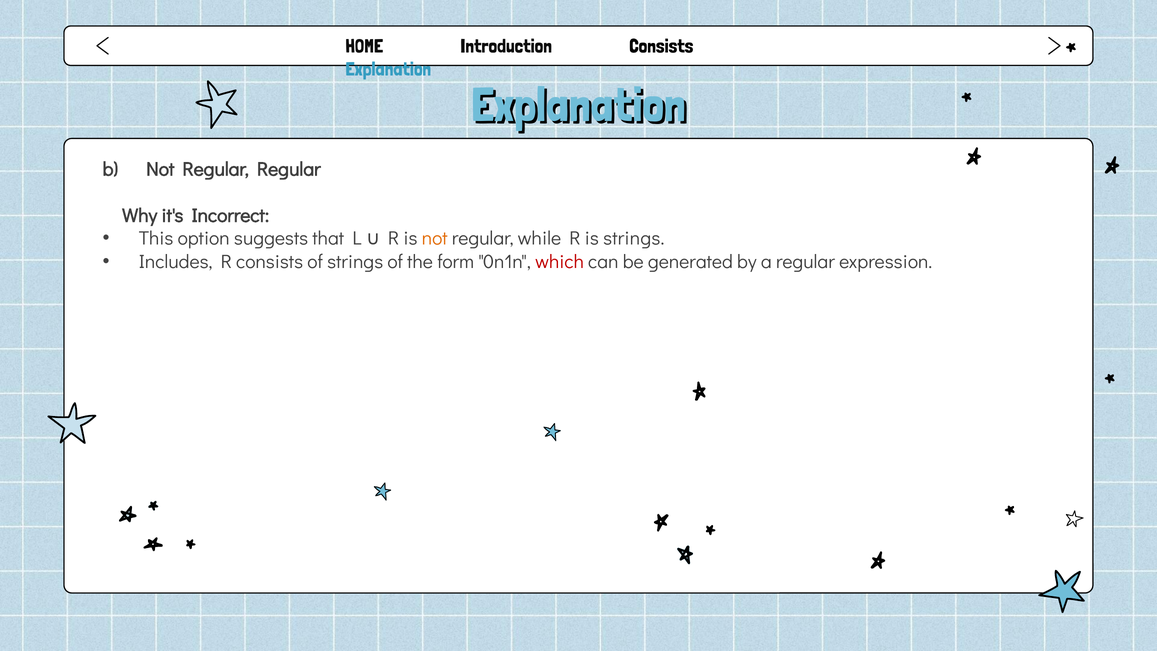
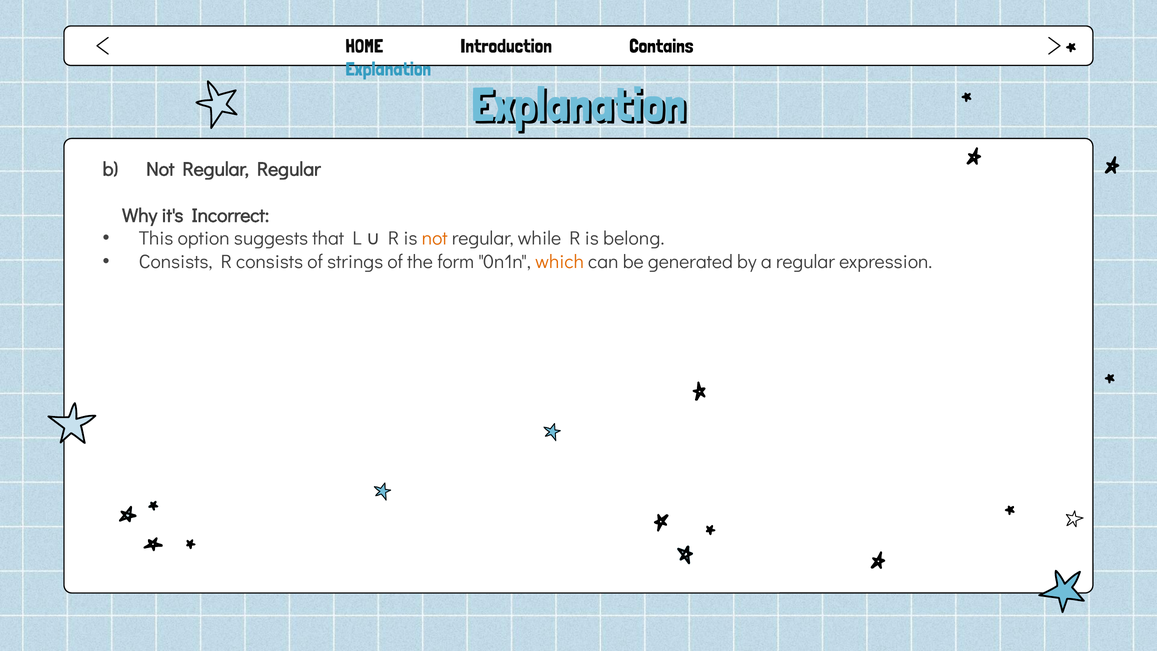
Introduction Consists: Consists -> Contains (661, 46)
is strings: strings -> belong (634, 239)
Includes: Includes -> Consists (176, 262)
which colour: red -> orange (560, 262)
